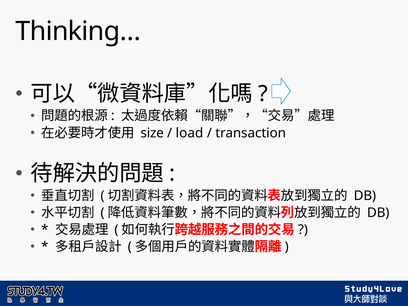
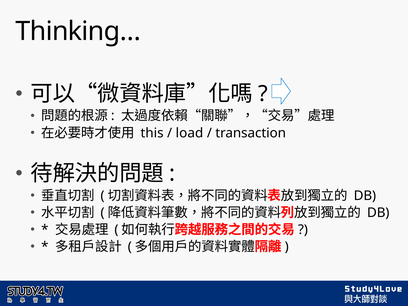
size: size -> this (152, 133)
